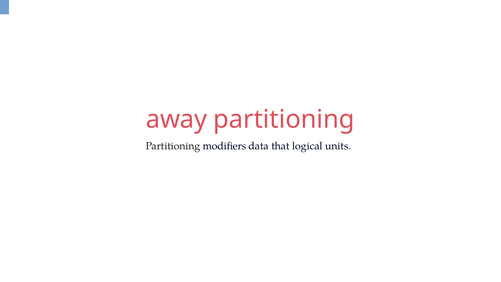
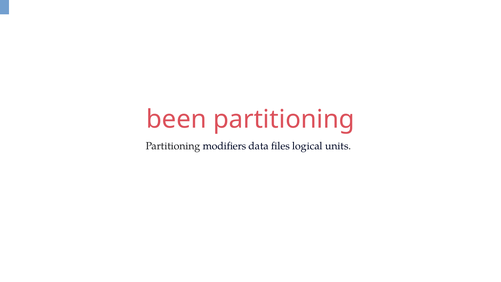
away: away -> been (176, 119)
that: that -> files (281, 146)
